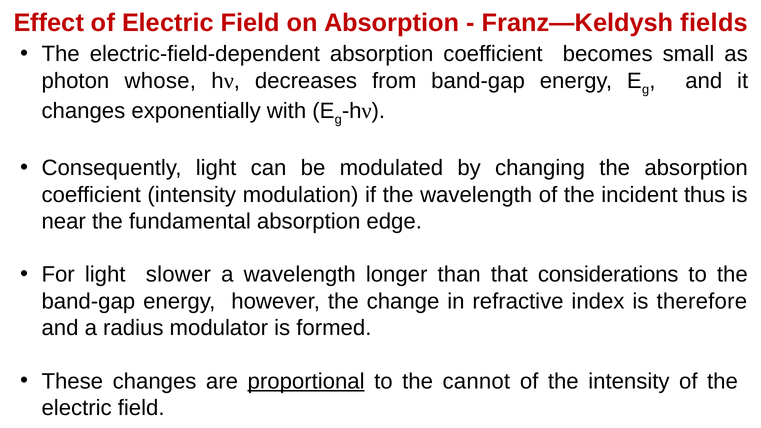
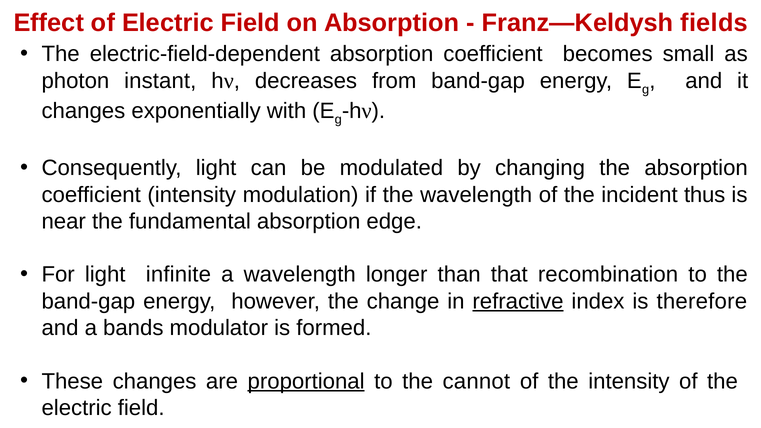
whose: whose -> instant (160, 81)
slower: slower -> infinite (178, 275)
considerations: considerations -> recombination (608, 275)
refractive underline: none -> present (518, 301)
radius: radius -> bands (133, 328)
